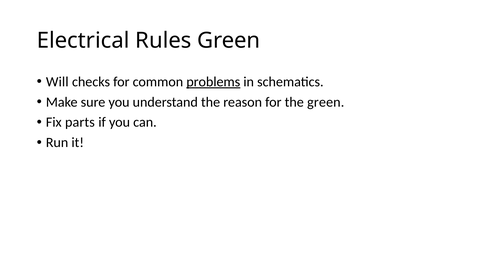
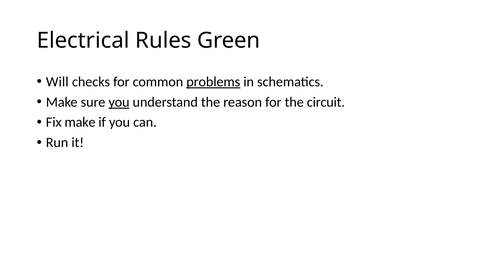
you underline: none -> present (119, 102)
the green: green -> circuit (326, 102)
Fix parts: parts -> make (80, 122)
